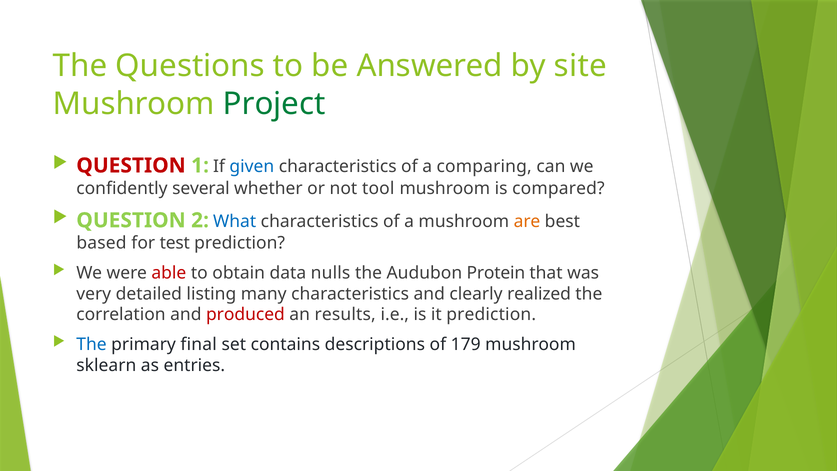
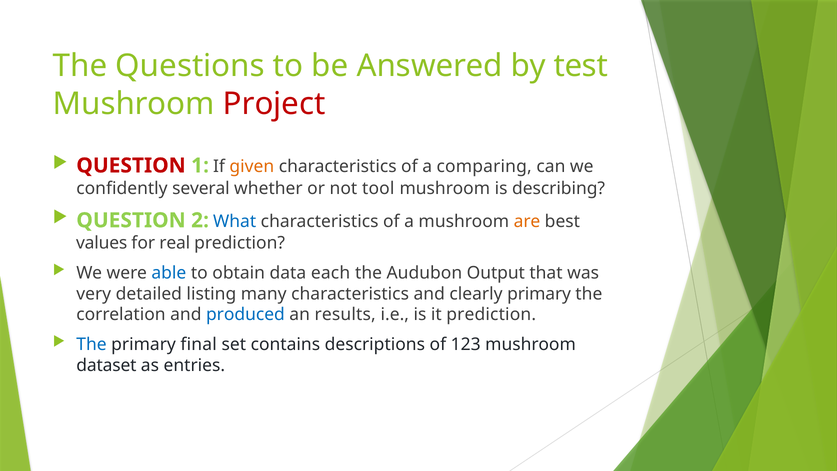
site: site -> test (581, 66)
Project colour: green -> red (274, 104)
given colour: blue -> orange (252, 167)
compared: compared -> describing (559, 188)
based: based -> values (102, 243)
test: test -> real (175, 243)
able colour: red -> blue (169, 273)
nulls: nulls -> each (331, 273)
Protein: Protein -> Output (496, 273)
clearly realized: realized -> primary (539, 294)
produced colour: red -> blue (245, 315)
179: 179 -> 123 (466, 344)
sklearn: sklearn -> dataset (106, 365)
